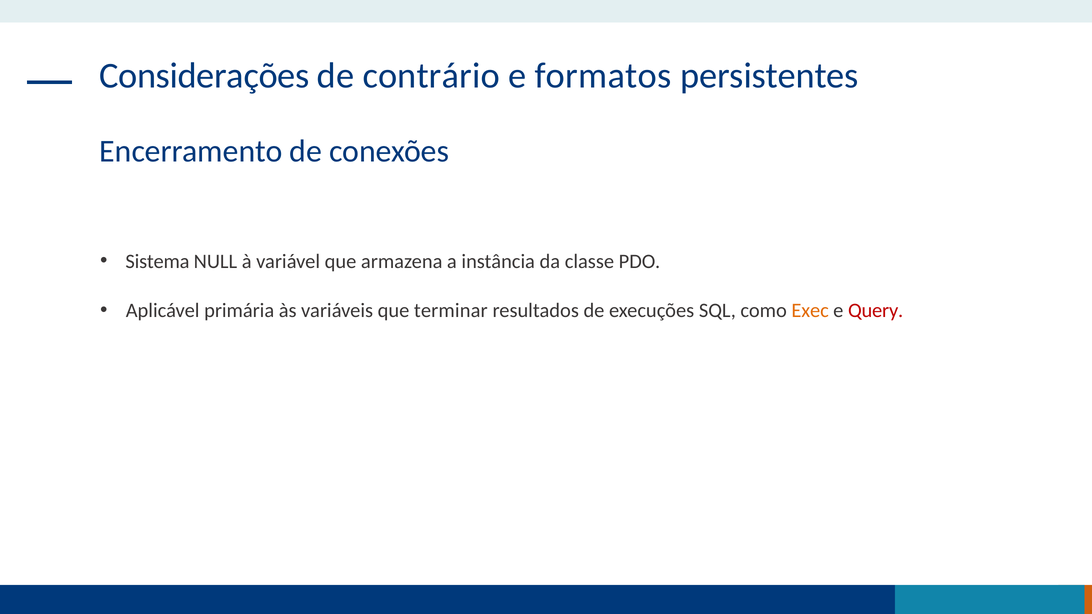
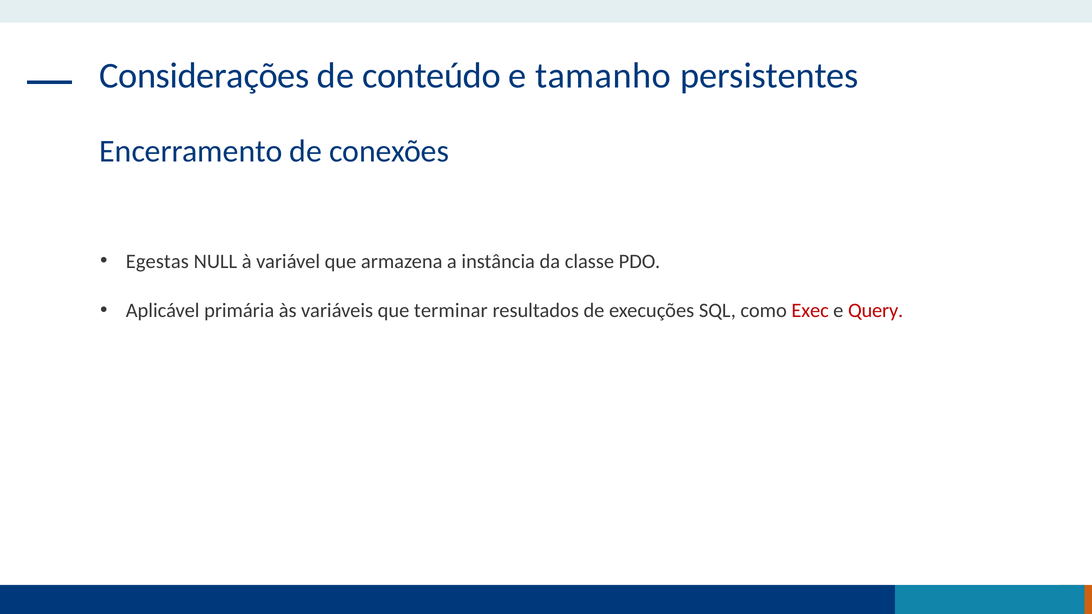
contrário: contrário -> conteúdo (431, 76)
formatos: formatos -> tamanho (603, 76)
Sistema: Sistema -> Egestas (157, 261)
Exec colour: orange -> red (810, 311)
